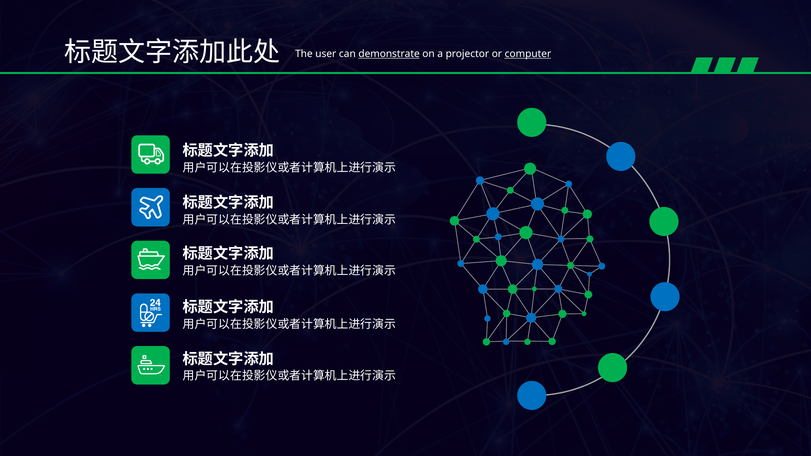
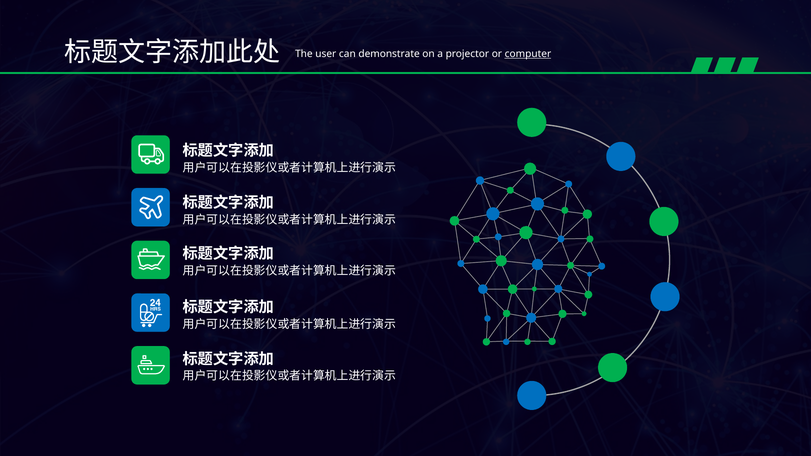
demonstrate underline: present -> none (389, 54)
